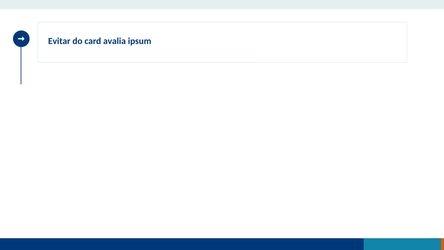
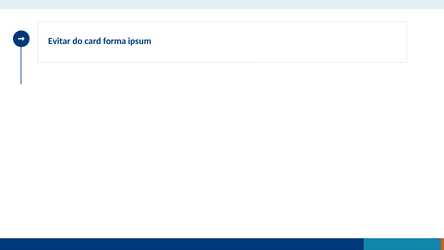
avalia: avalia -> forma (115, 41)
